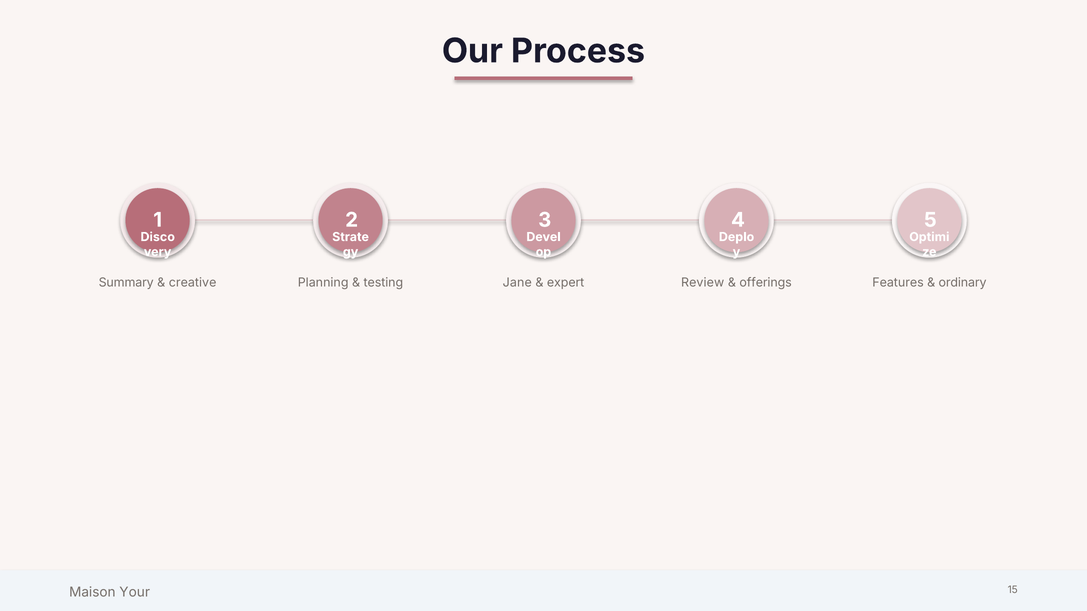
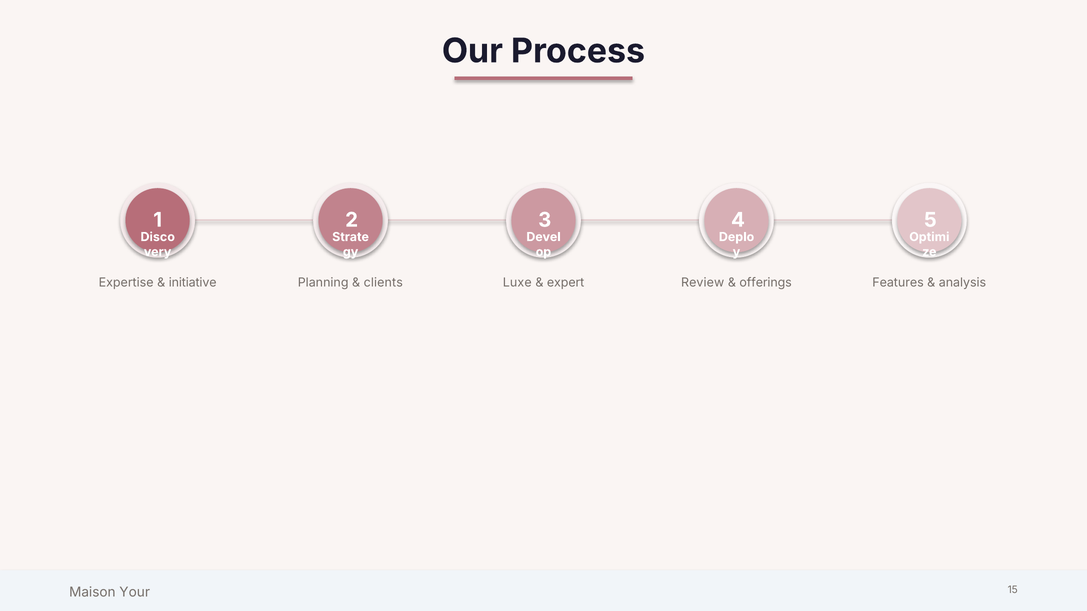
Summary: Summary -> Expertise (126, 283)
creative: creative -> initiative (193, 283)
testing: testing -> clients (383, 283)
Jane: Jane -> Luxe (517, 283)
ordinary: ordinary -> analysis (962, 283)
